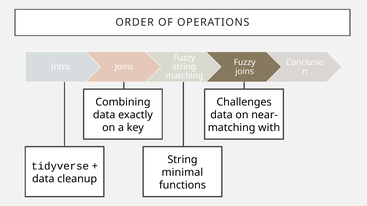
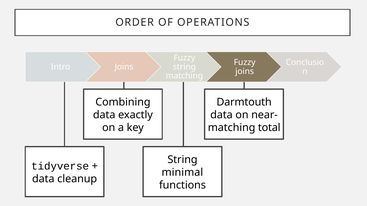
Challenges: Challenges -> Darmtouth (244, 102)
with: with -> total (269, 128)
